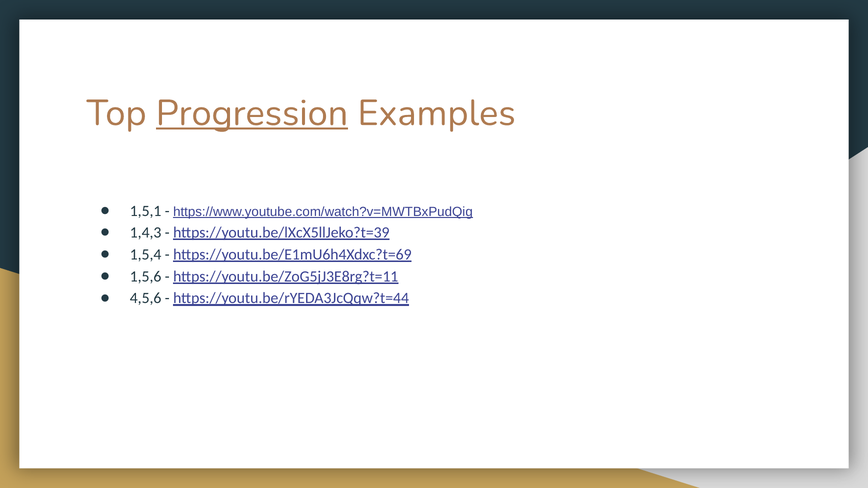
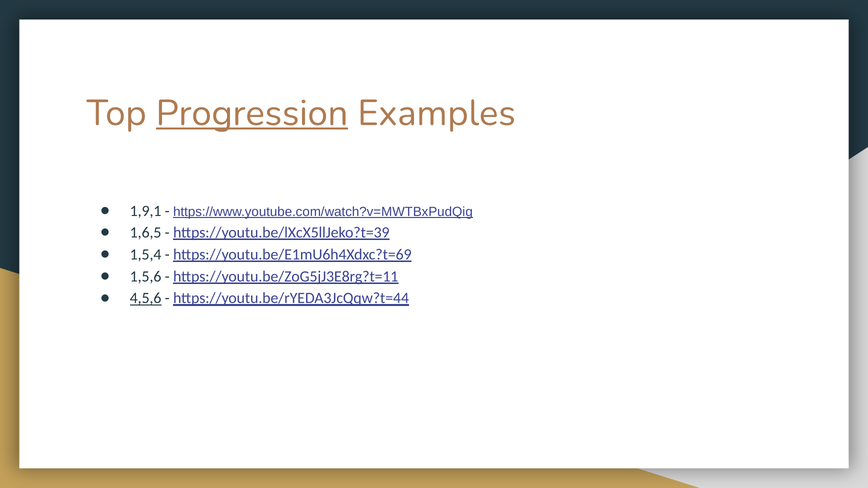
1,5,1: 1,5,1 -> 1,9,1 (146, 211)
1,4,3: 1,4,3 -> 1,6,5 (146, 233)
4,5,6 underline: none -> present (146, 298)
